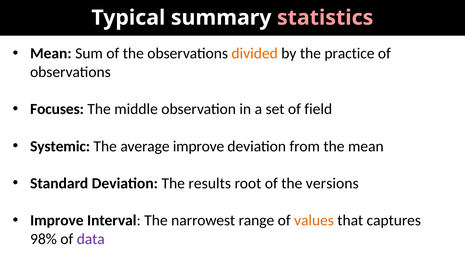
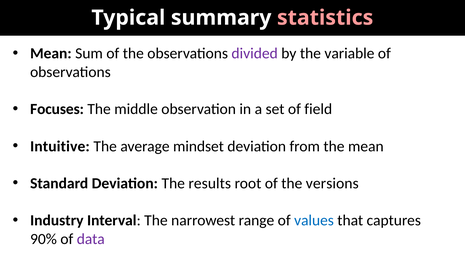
divided colour: orange -> purple (255, 54)
practice: practice -> variable (349, 54)
Systemic: Systemic -> Intuitive (60, 147)
average improve: improve -> mindset (198, 147)
Improve: Improve -> Industry (57, 221)
values colour: orange -> blue (314, 221)
98%: 98% -> 90% (43, 240)
